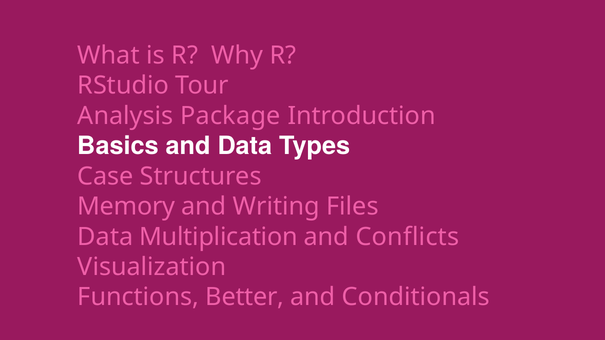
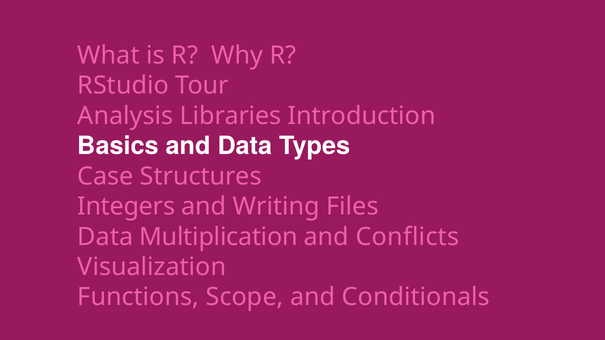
Package: Package -> Libraries (231, 116)
Memory: Memory -> Integers (126, 207)
Better: Better -> Scope (245, 297)
